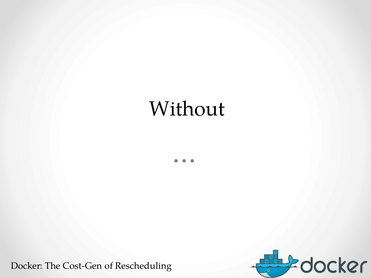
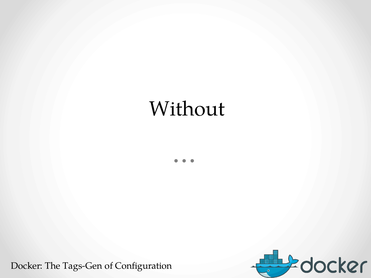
Cost-Gen: Cost-Gen -> Tags-Gen (83, 266)
Rescheduling: Rescheduling -> Configuration (144, 266)
